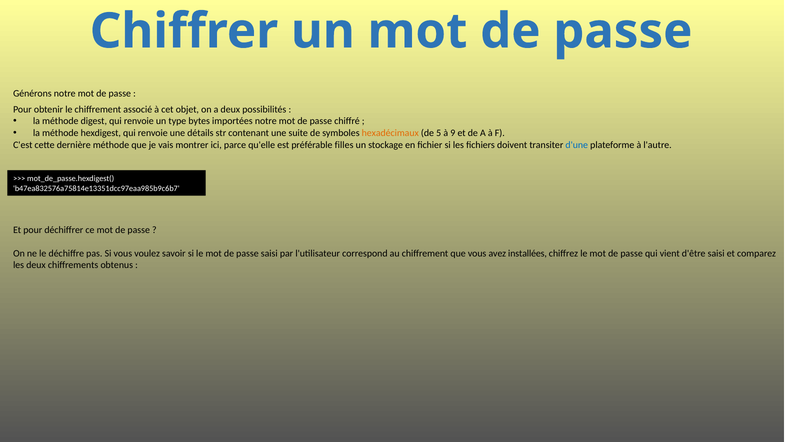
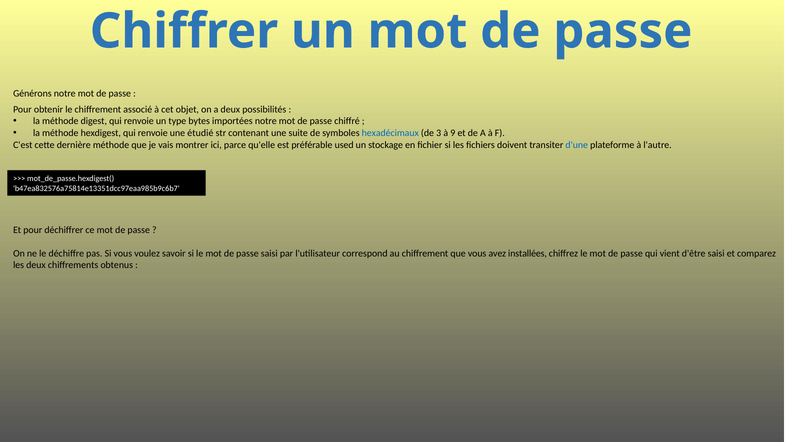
détails: détails -> étudié (200, 133)
hexadécimaux colour: orange -> blue (390, 133)
5: 5 -> 3 (439, 133)
filles: filles -> used (344, 145)
